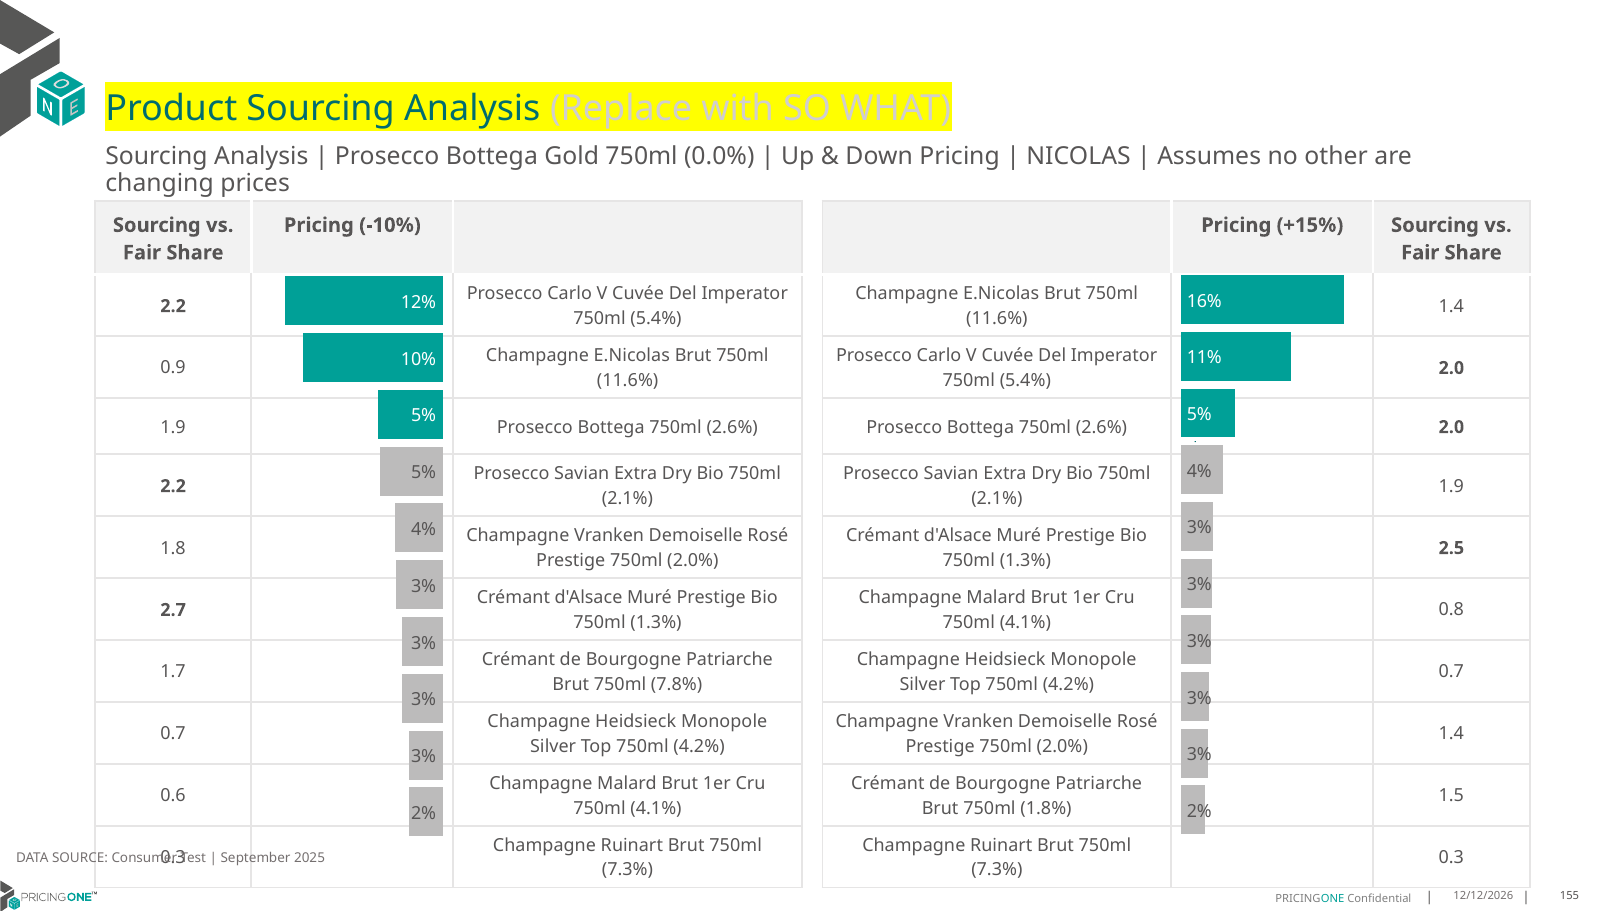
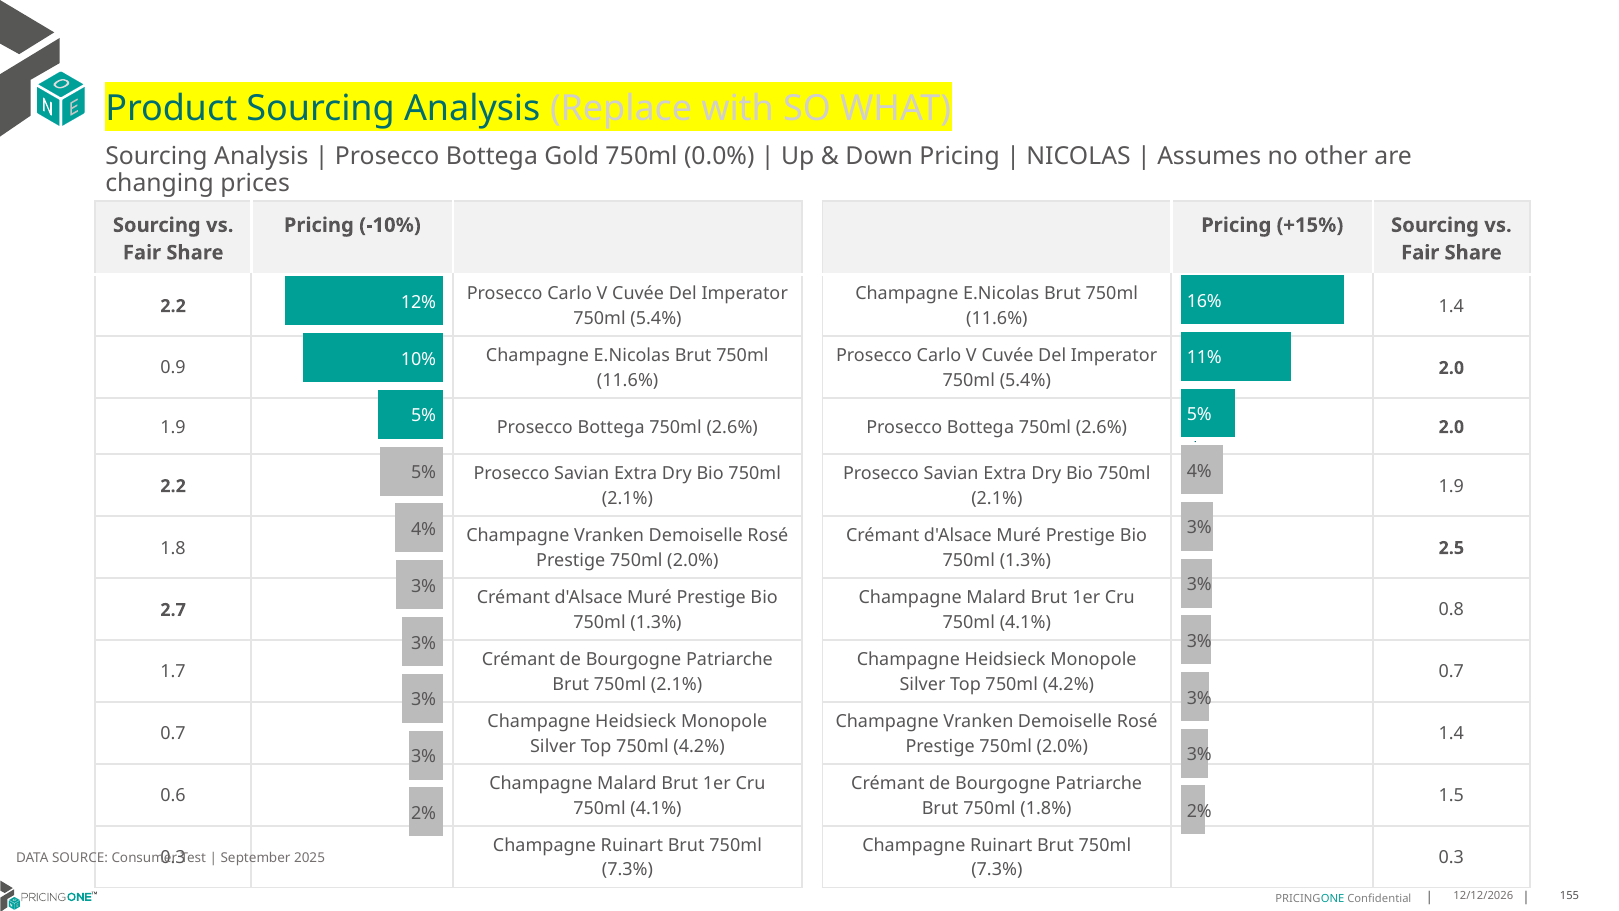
Brut 750ml 7.8%: 7.8% -> 2.1% (677, 684)
